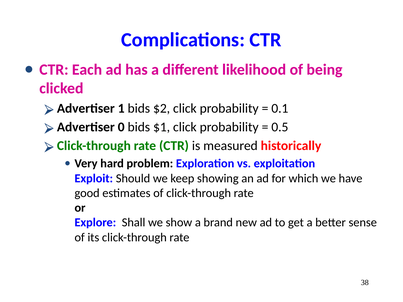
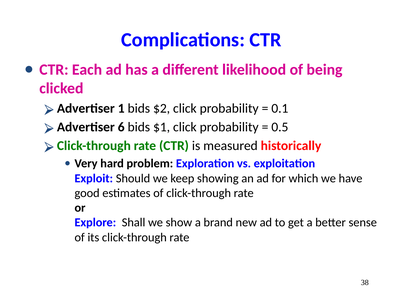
0: 0 -> 6 (121, 127)
